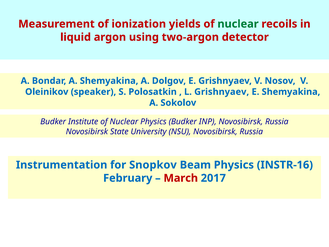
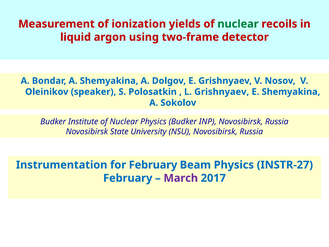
two-argon: two-argon -> two-frame (190, 37)
for Snopkov: Snopkov -> February (153, 165)
INSTR-16: INSTR-16 -> INSTR-27 (285, 165)
March colour: red -> purple (181, 178)
